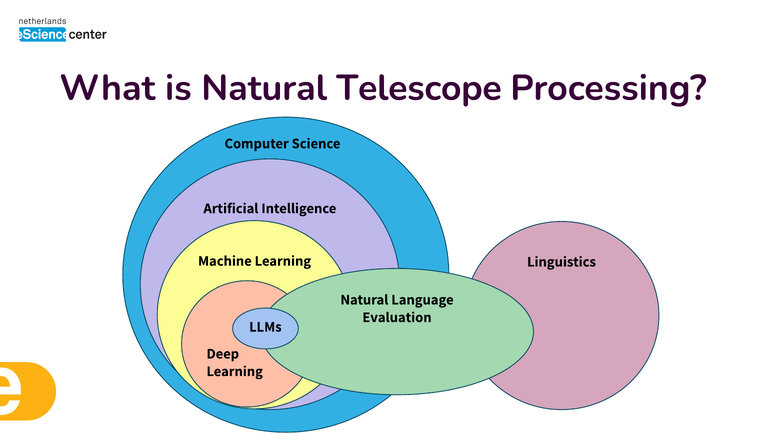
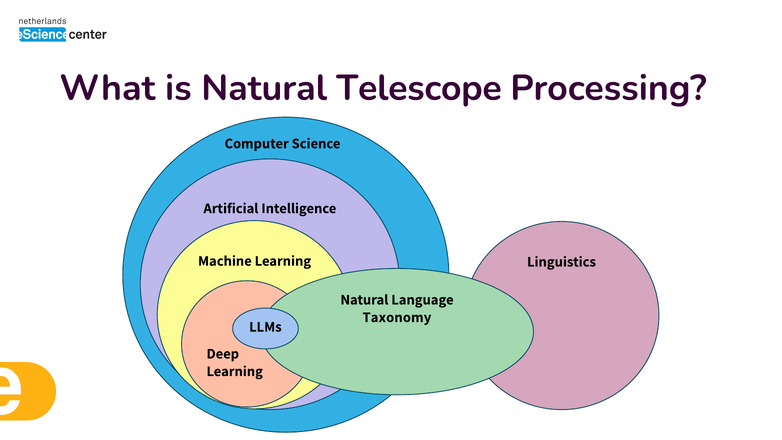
Evaluation: Evaluation -> Taxonomy (397, 317)
